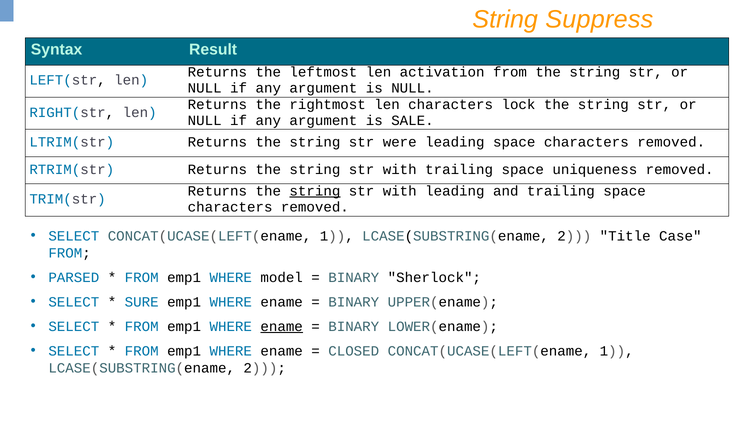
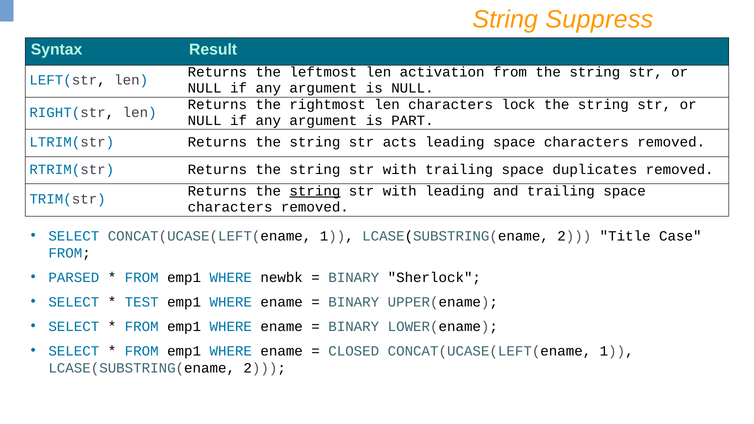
SALE: SALE -> PART (412, 120)
were: were -> acts (400, 142)
uniqueness: uniqueness -> duplicates (595, 169)
model: model -> newbk (282, 278)
SURE: SURE -> TEST (142, 302)
ename underline: present -> none (282, 327)
